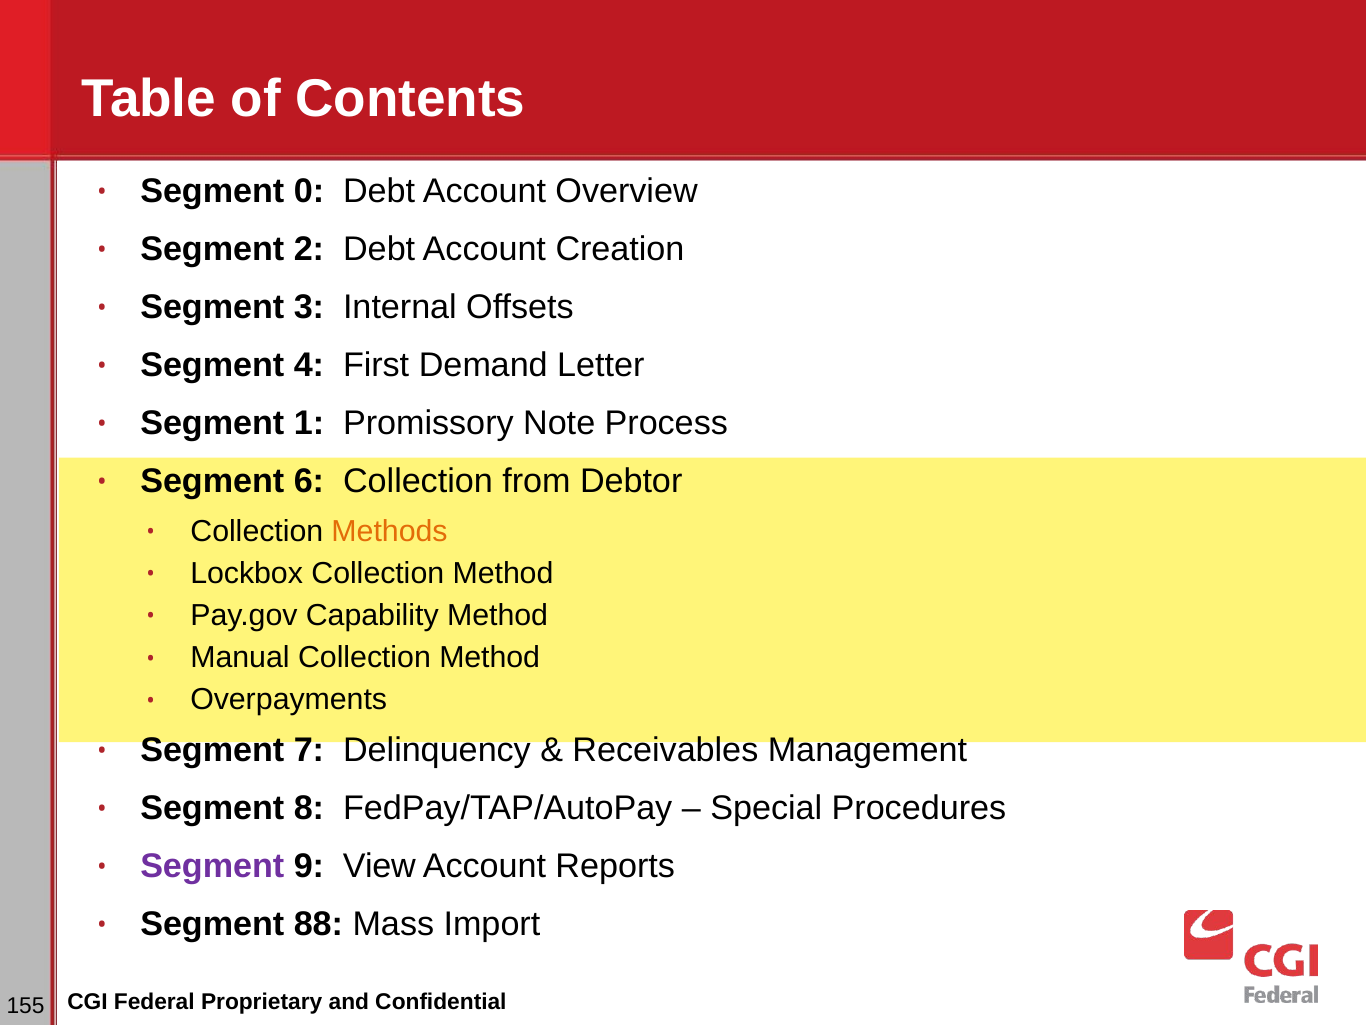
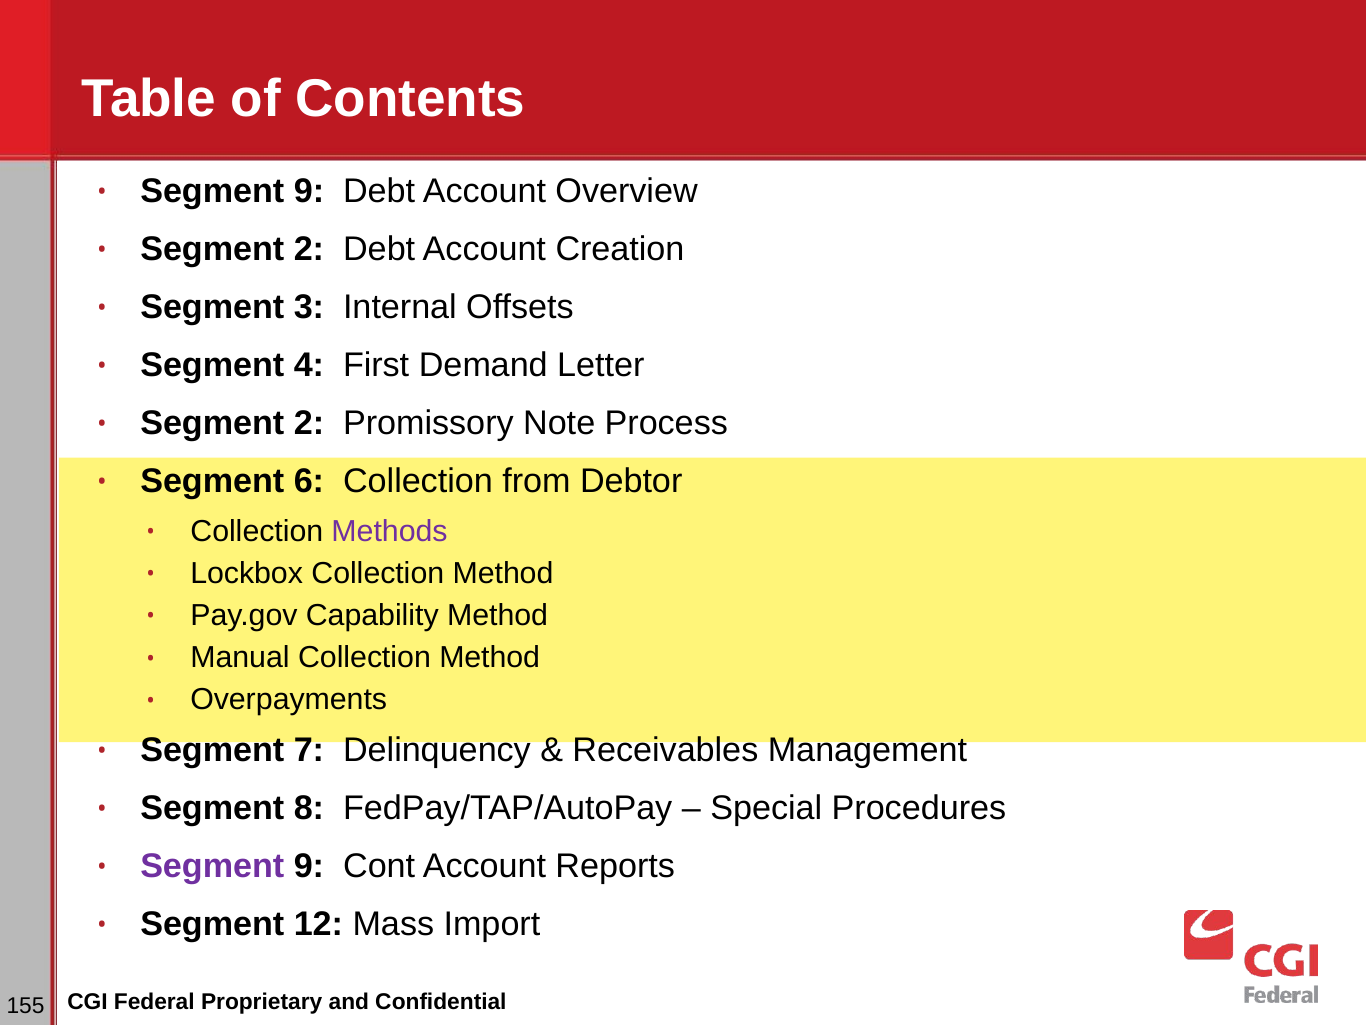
0: 0 -> 9 (309, 191)
1: 1 -> 2 (309, 423)
Methods colour: orange -> purple (390, 531)
View: View -> Cont (379, 866)
88: 88 -> 12 (318, 924)
